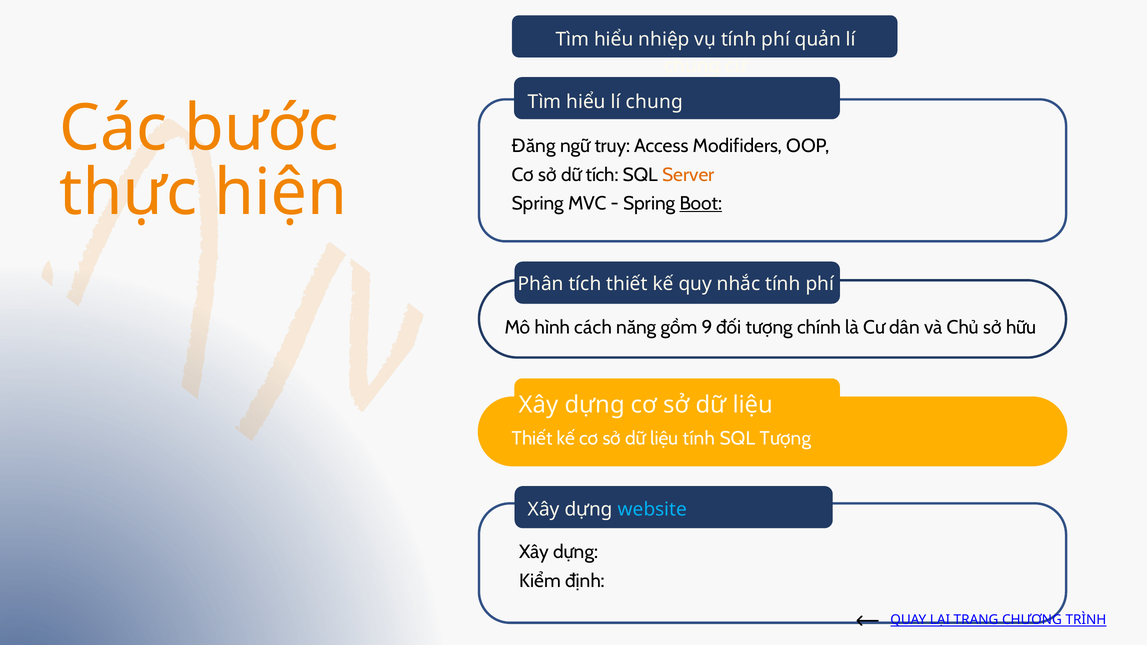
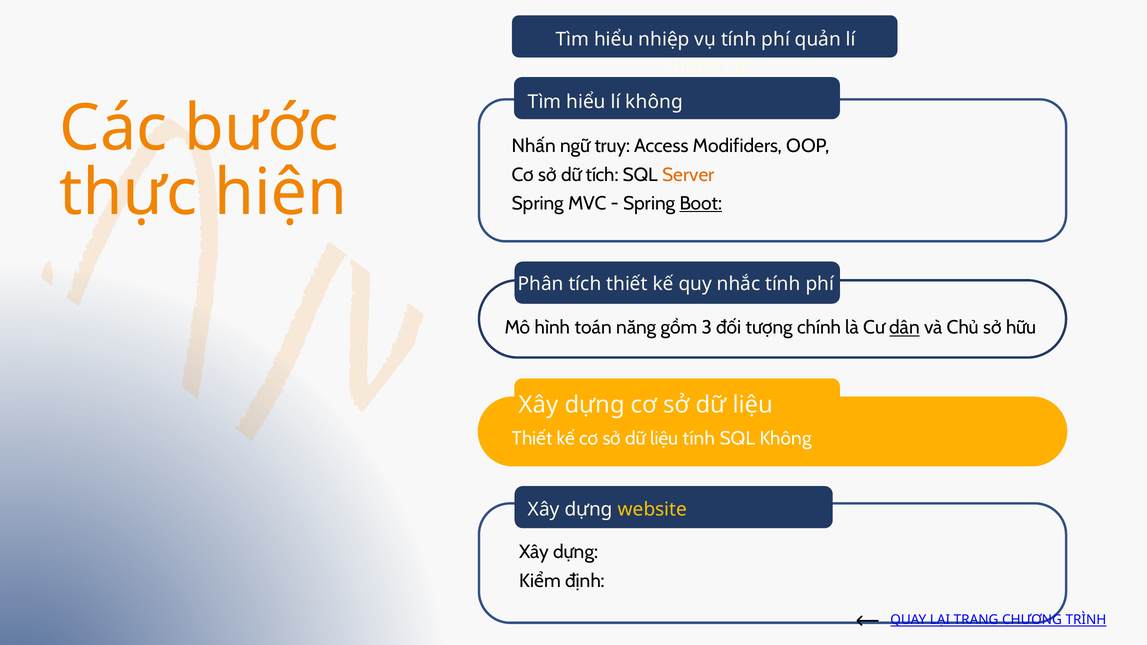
hiểu lí chung: chung -> không (654, 102)
Đăng: Đăng -> Nhấn (534, 146)
cách: cách -> toán (593, 328)
9: 9 -> 3 (707, 328)
dân underline: none -> present (904, 328)
SQL Tượng: Tượng -> Không (786, 439)
website colour: light blue -> yellow (652, 510)
